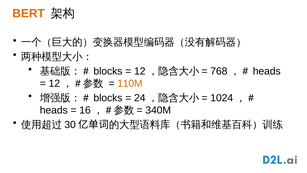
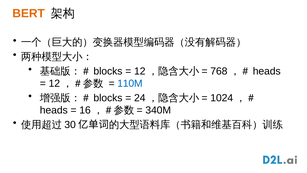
110M colour: orange -> blue (130, 83)
